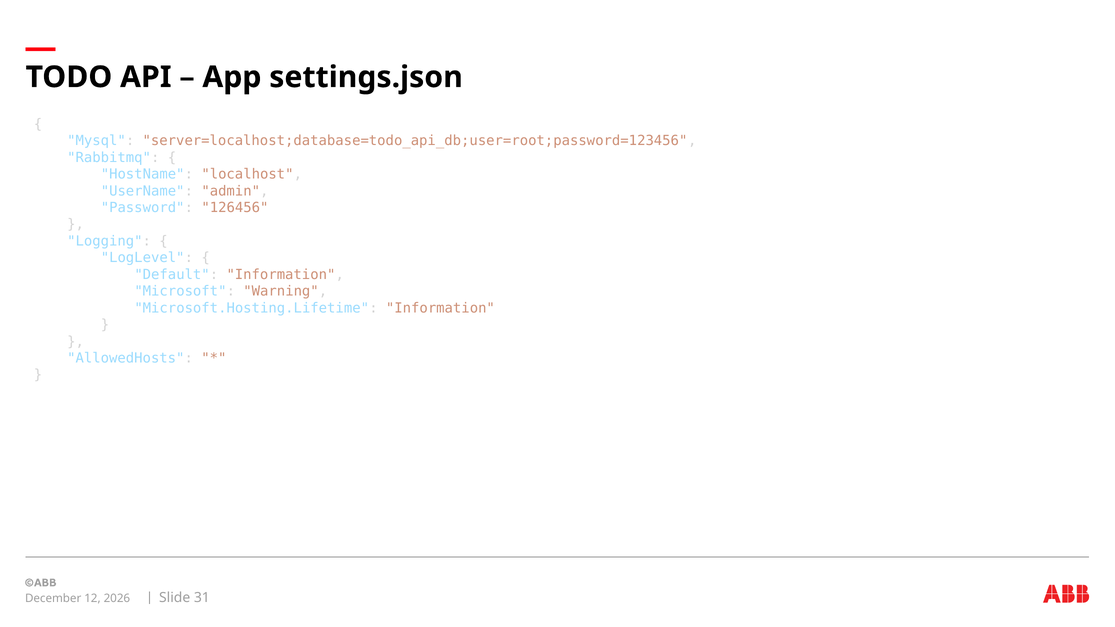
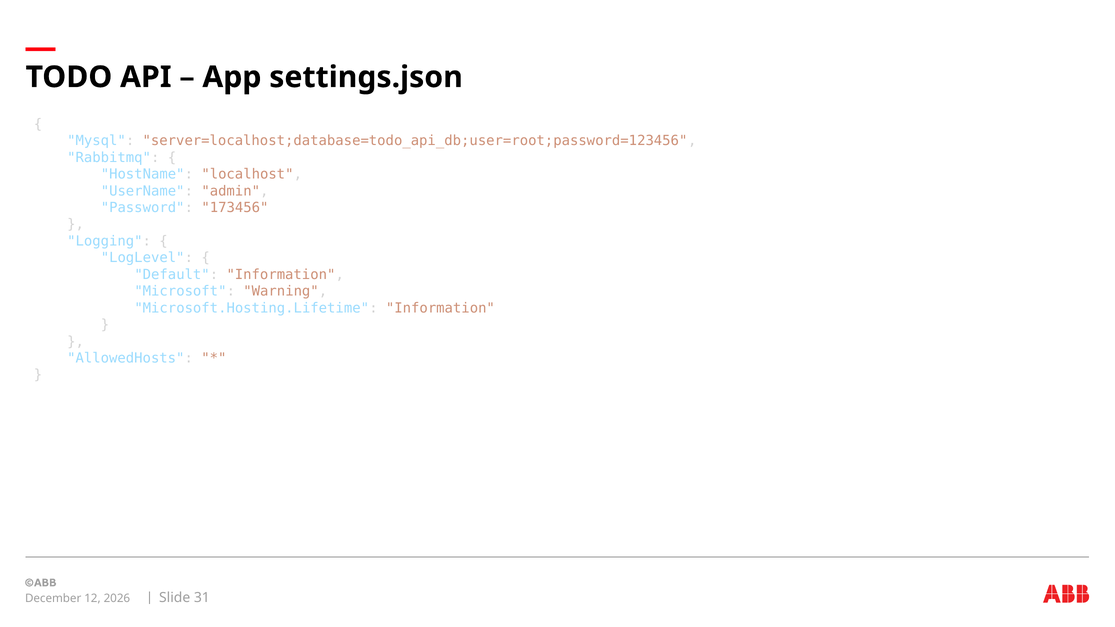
126456: 126456 -> 173456 (235, 208)
